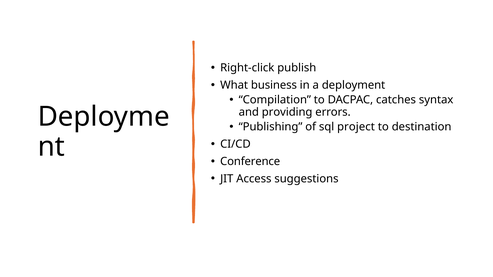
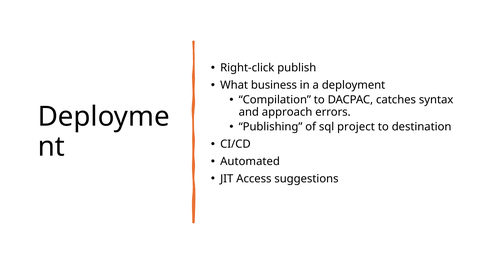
providing: providing -> approach (287, 112)
Conference: Conference -> Automated (250, 162)
